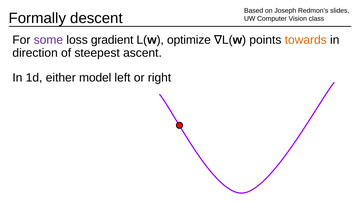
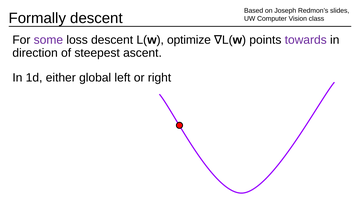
loss gradient: gradient -> descent (112, 40)
towards colour: orange -> purple (306, 40)
model: model -> global (95, 78)
